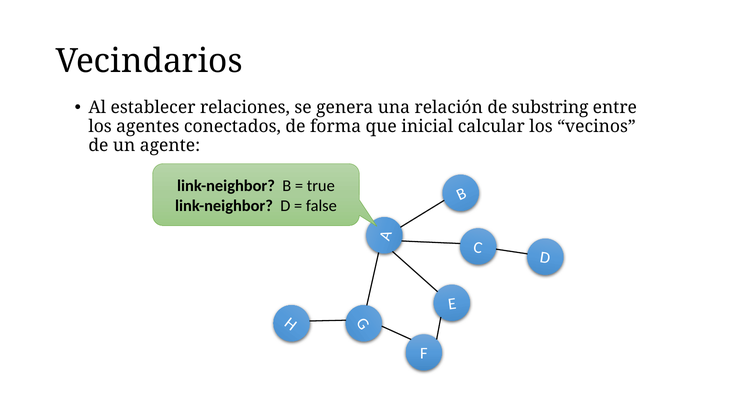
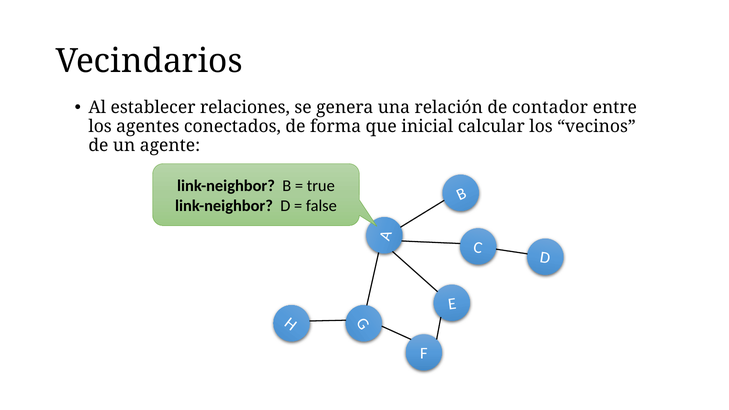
substring: substring -> contador (550, 108)
